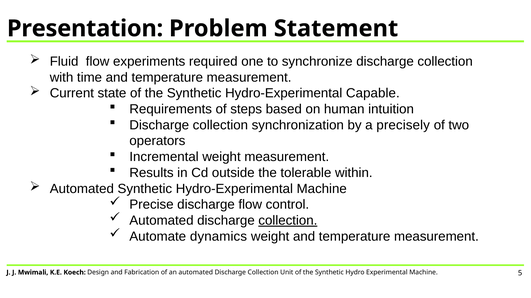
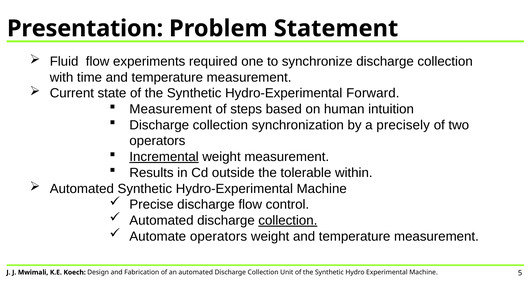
Capable: Capable -> Forward (373, 93)
Requirements: Requirements -> Measurement (171, 109)
Incremental underline: none -> present (164, 157)
Automate dynamics: dynamics -> operators (218, 237)
